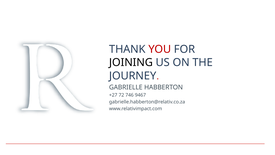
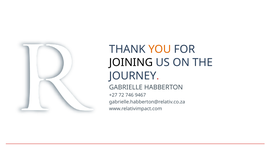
YOU colour: red -> orange (160, 49)
